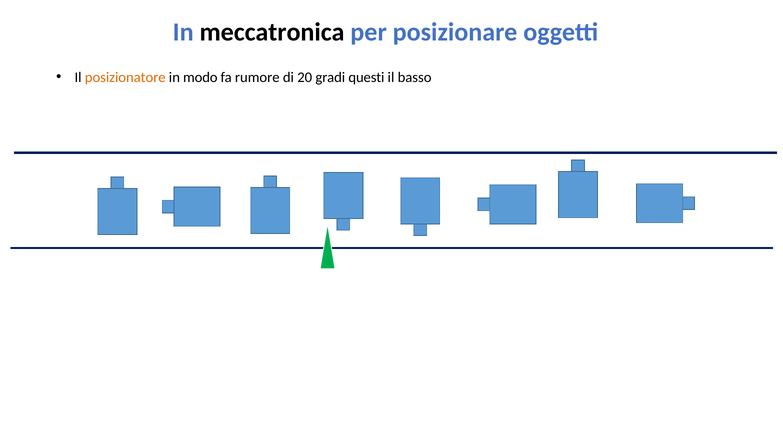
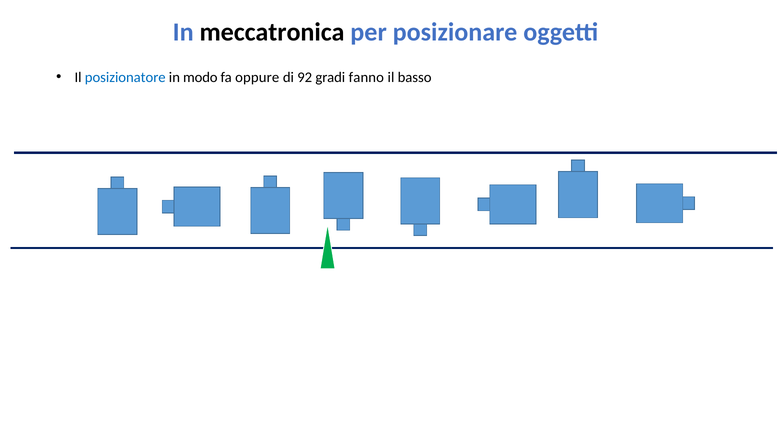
posizionatore colour: orange -> blue (125, 77)
rumore: rumore -> oppure (257, 77)
20: 20 -> 92 (305, 77)
questi: questi -> fanno (366, 77)
